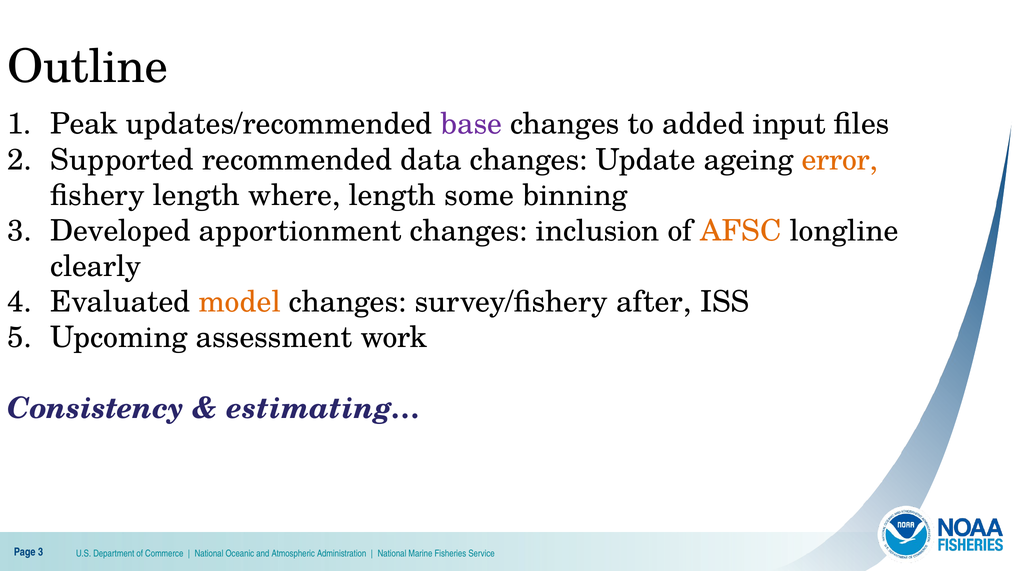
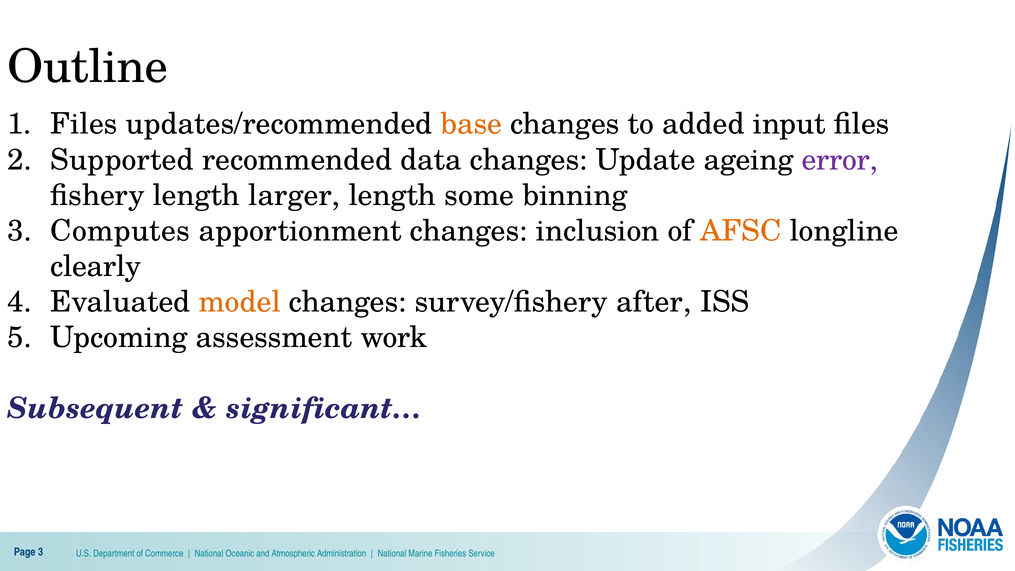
Peak: Peak -> Files (84, 124)
base colour: purple -> orange (471, 124)
error colour: orange -> purple (840, 160)
where: where -> larger (294, 195)
Developed: Developed -> Computes (120, 231)
Consistency: Consistency -> Subsequent (95, 409)
estimating…: estimating… -> significant… (325, 409)
